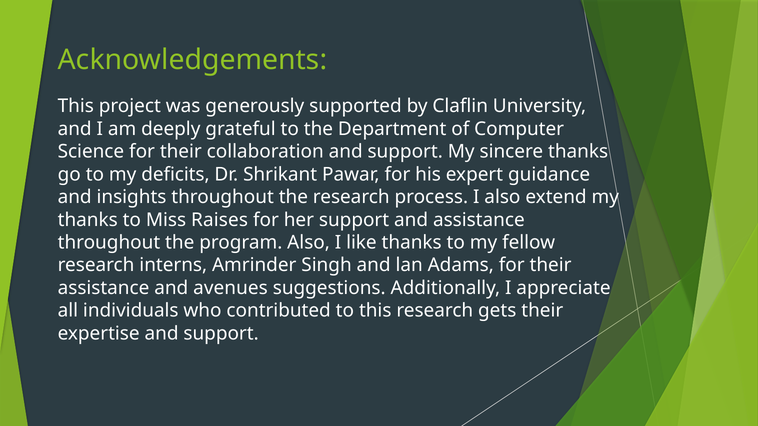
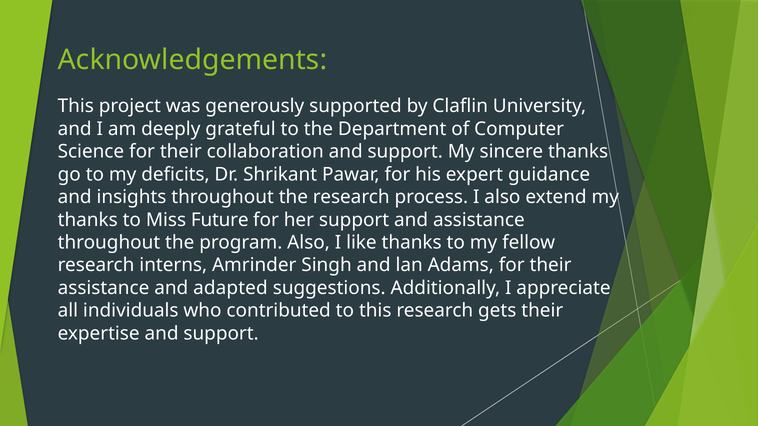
Raises: Raises -> Future (220, 220)
avenues: avenues -> adapted (230, 288)
